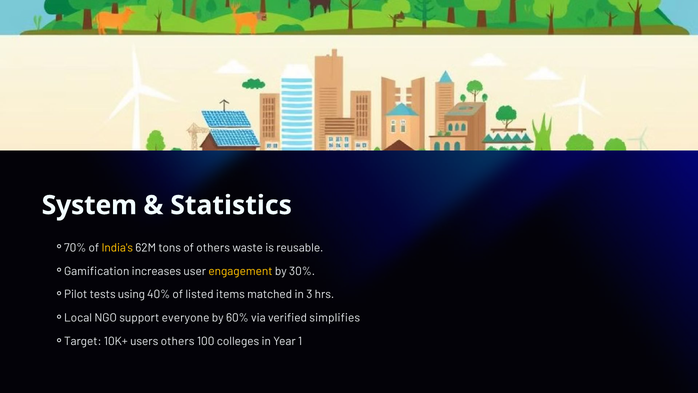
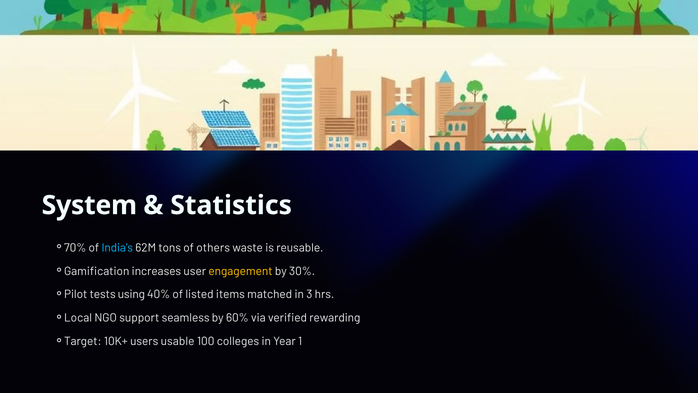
India's colour: yellow -> light blue (117, 247)
everyone: everyone -> seamless (186, 318)
simplifies: simplifies -> rewarding (335, 318)
users others: others -> usable (178, 341)
